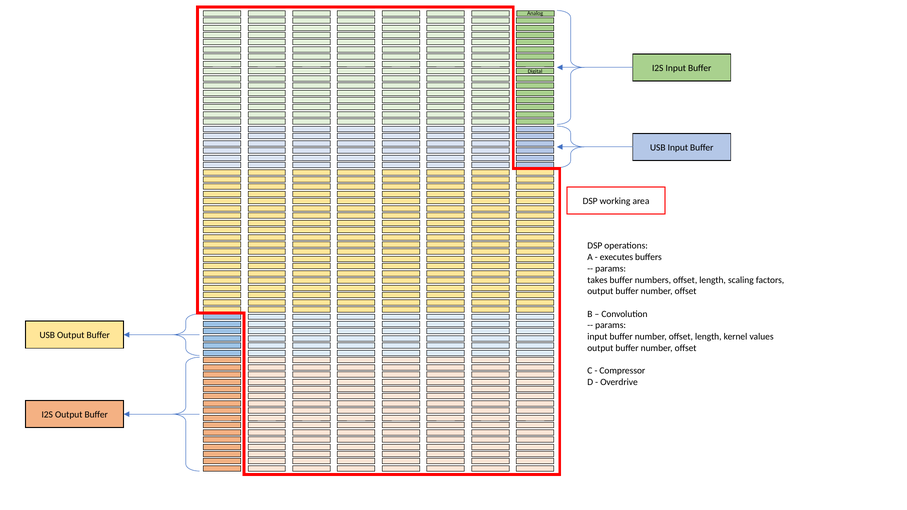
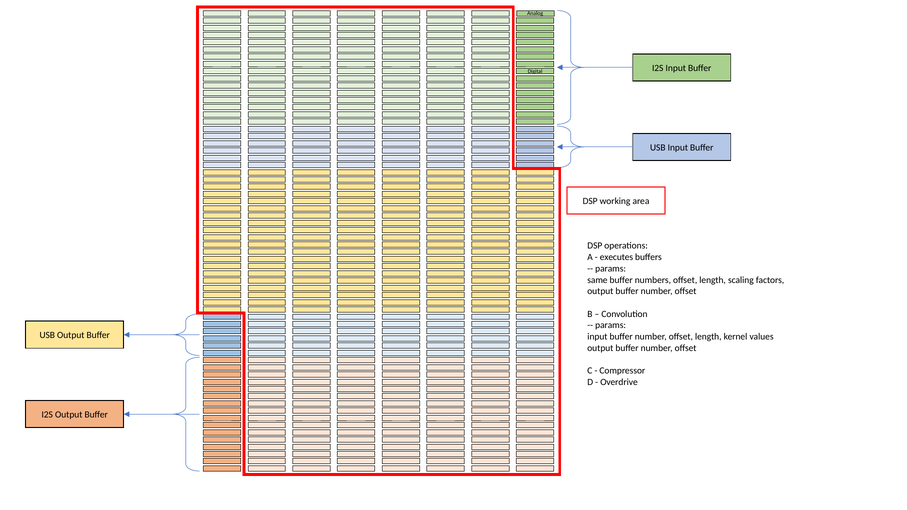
takes: takes -> same (597, 280)
